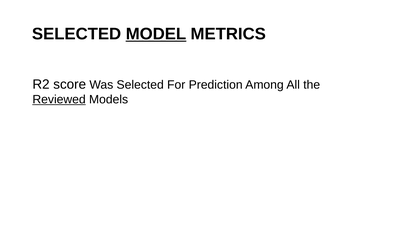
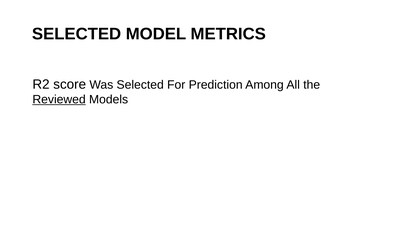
MODEL underline: present -> none (156, 34)
